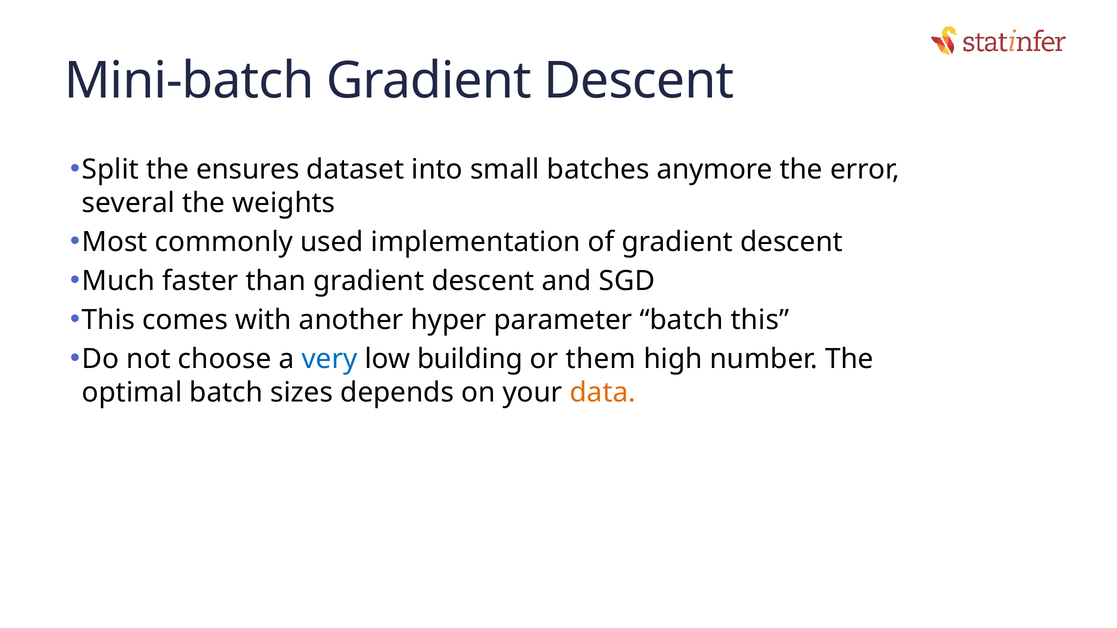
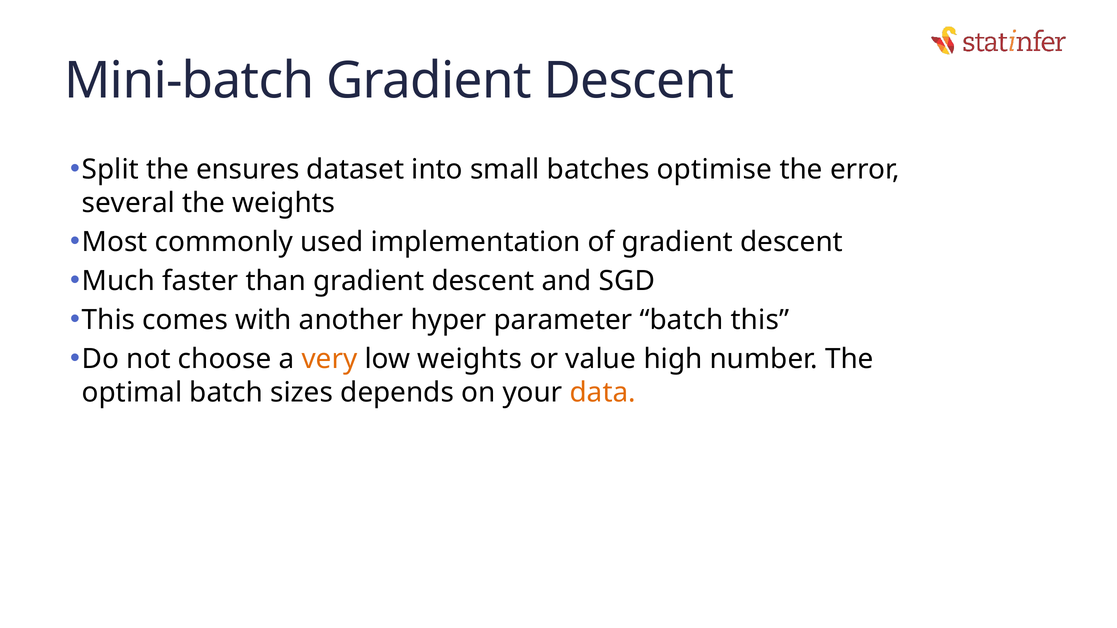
anymore: anymore -> optimise (715, 170)
very colour: blue -> orange (330, 359)
low building: building -> weights (470, 359)
them: them -> value (601, 359)
